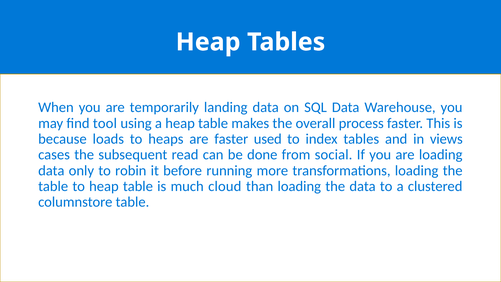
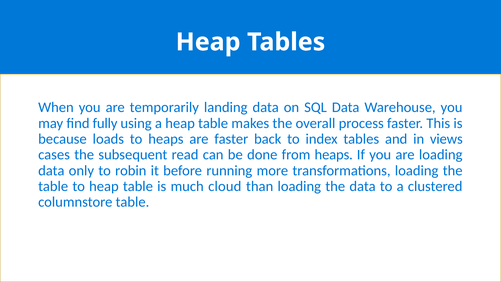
tool: tool -> fully (105, 123)
used: used -> back (268, 139)
from social: social -> heaps (334, 155)
